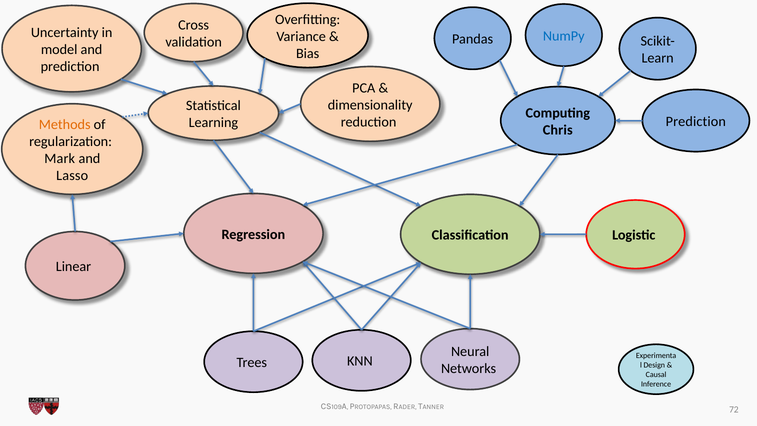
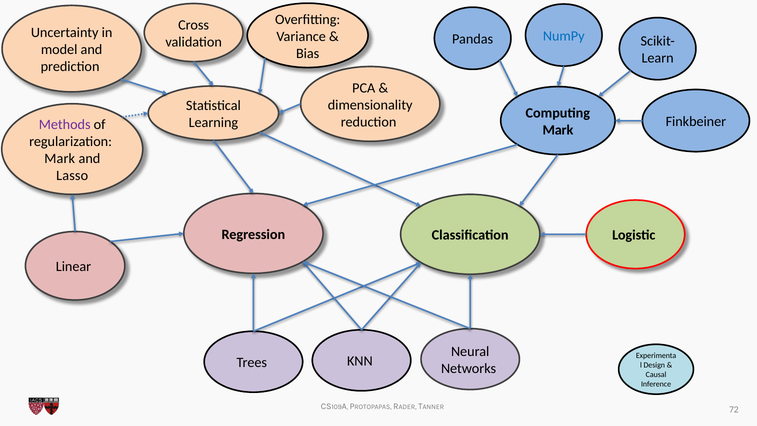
Prediction: Prediction -> Finkbeiner (696, 121)
Methods colour: orange -> purple (65, 124)
Chris: Chris -> Mark (558, 130)
